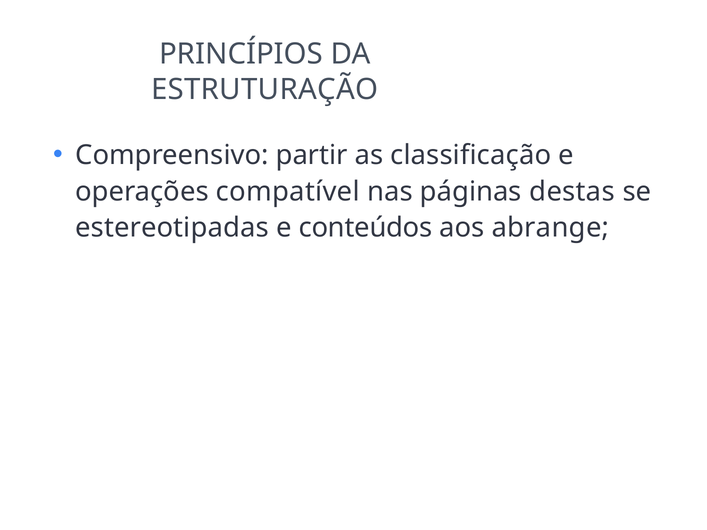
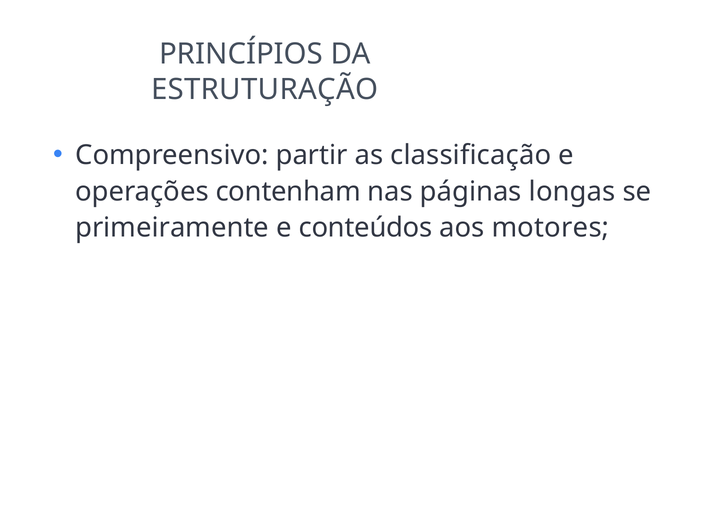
compatível: compatível -> contenham (288, 192)
destas: destas -> longas (572, 192)
estereotipadas: estereotipadas -> primeiramente (172, 228)
abrange: abrange -> motores (550, 228)
